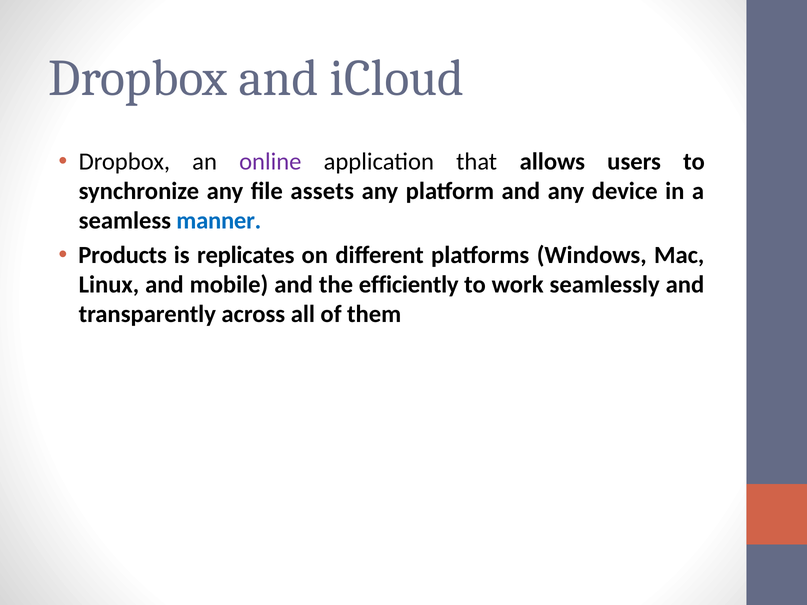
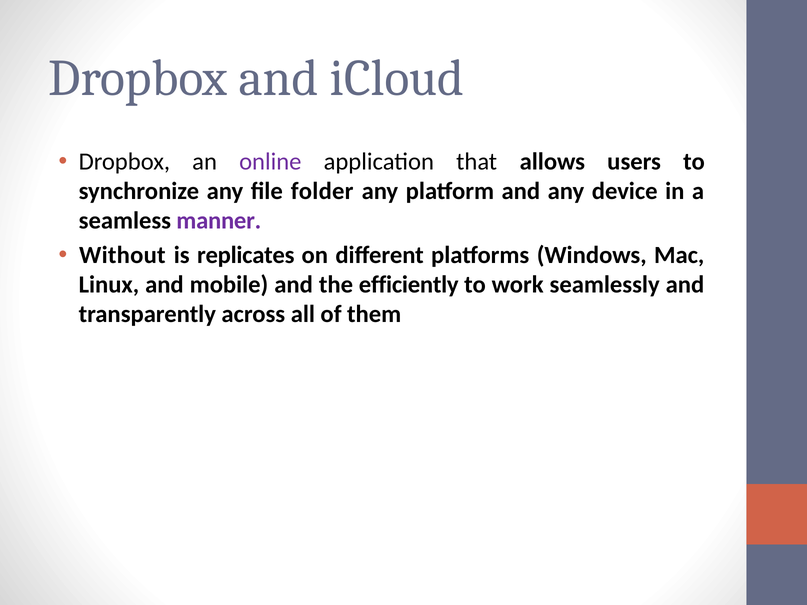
assets: assets -> folder (322, 191)
manner colour: blue -> purple (219, 221)
Products: Products -> Without (122, 255)
